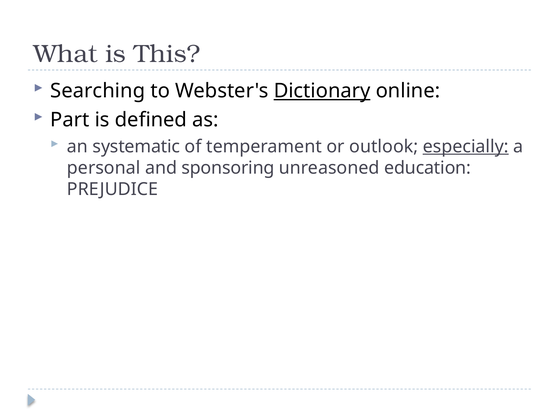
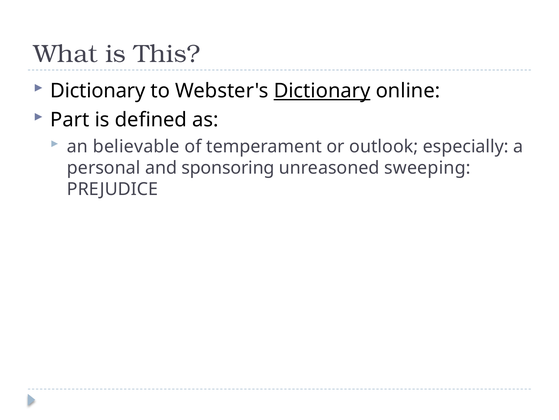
Searching: Searching -> Dictionary (98, 91)
systematic: systematic -> believable (136, 146)
especially underline: present -> none (466, 146)
education: education -> sweeping (427, 168)
